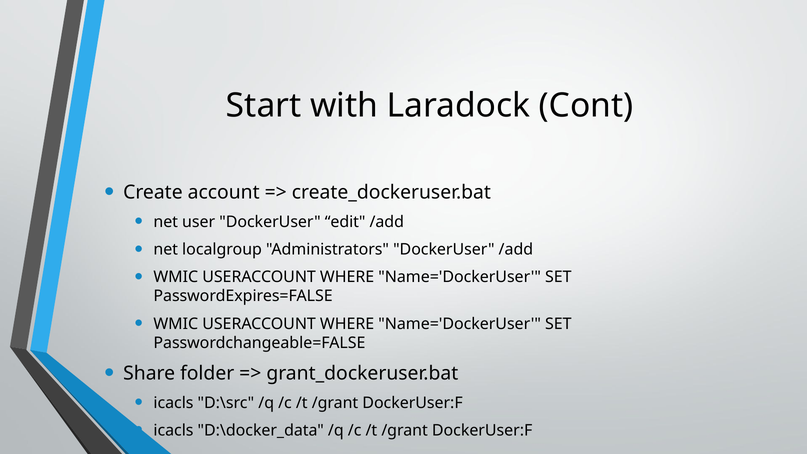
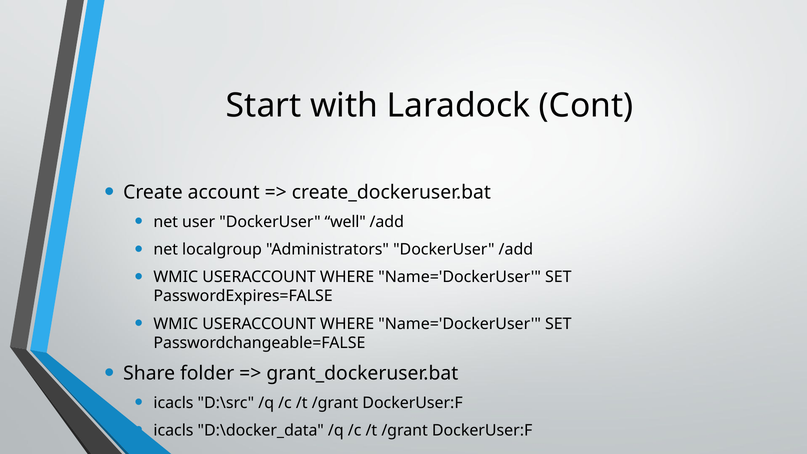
edit: edit -> well (345, 222)
